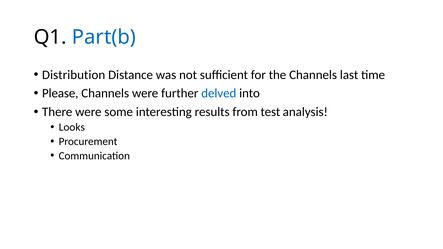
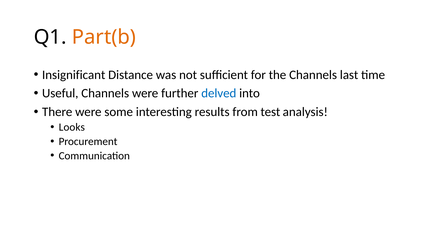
Part(b colour: blue -> orange (104, 37)
Distribution: Distribution -> Insignificant (74, 75)
Please: Please -> Useful (60, 93)
